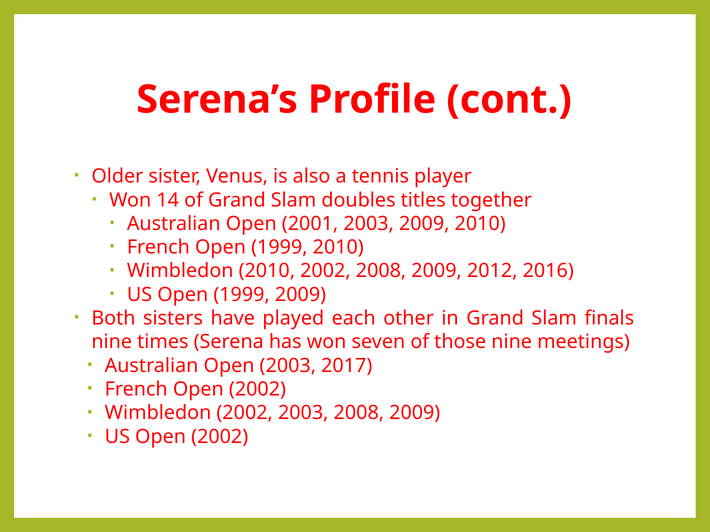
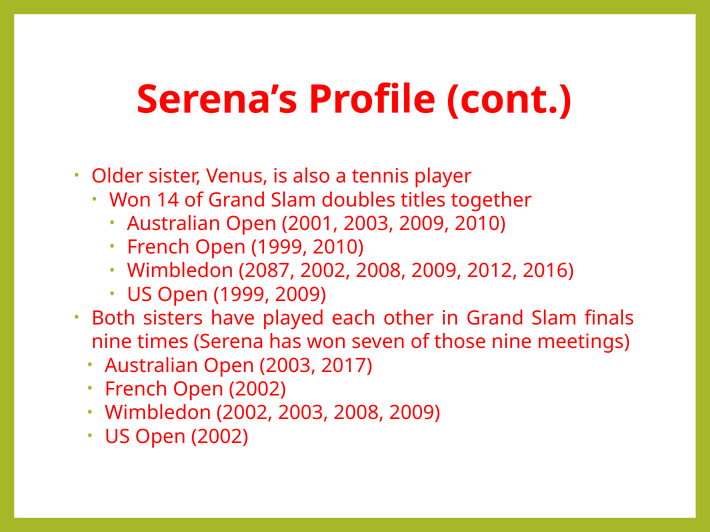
Wimbledon 2010: 2010 -> 2087 (267, 271)
